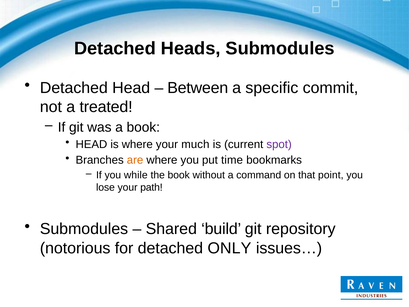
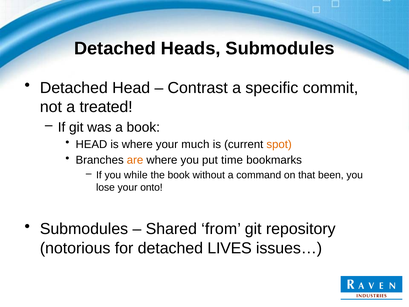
Between: Between -> Contrast (198, 88)
spot colour: purple -> orange (279, 144)
point: point -> been (331, 175)
path: path -> onto (151, 187)
build: build -> from (221, 229)
ONLY: ONLY -> LIVES (230, 248)
